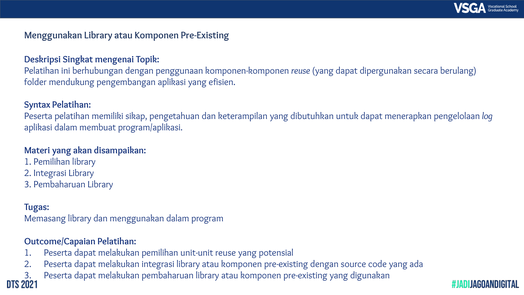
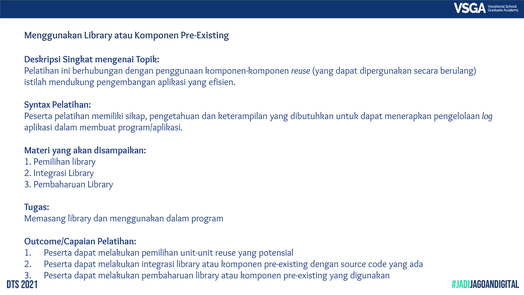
folder: folder -> istilah (35, 82)
